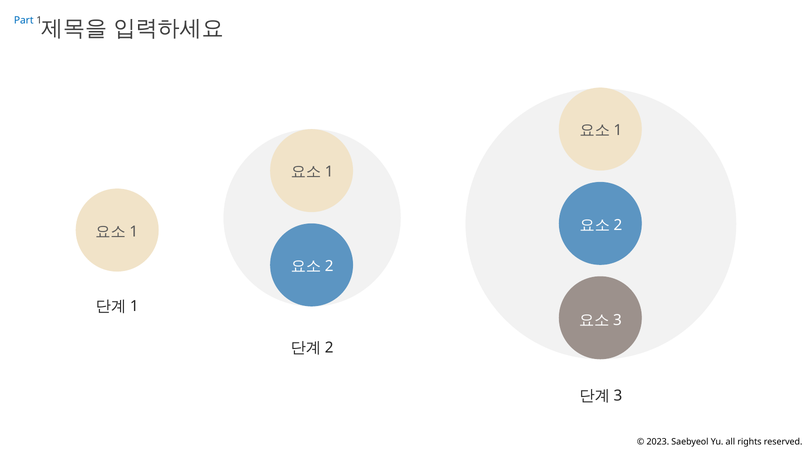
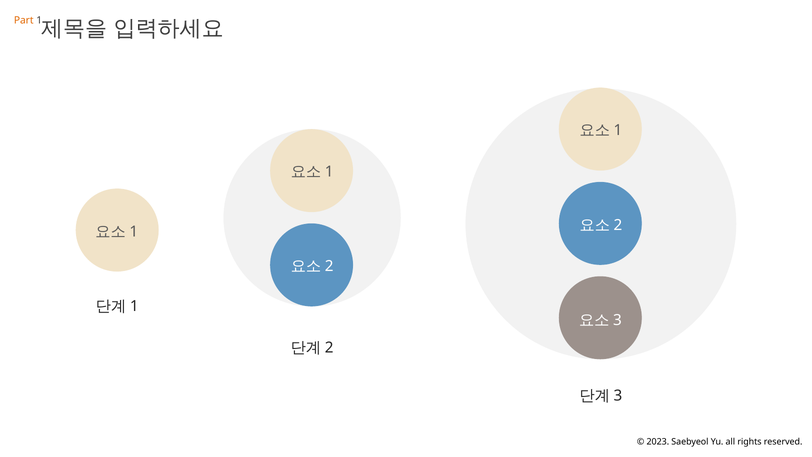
Part colour: blue -> orange (24, 21)
